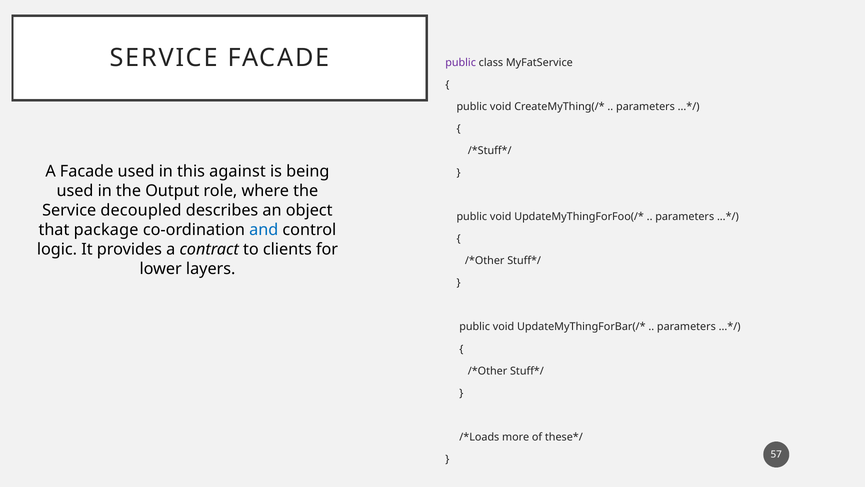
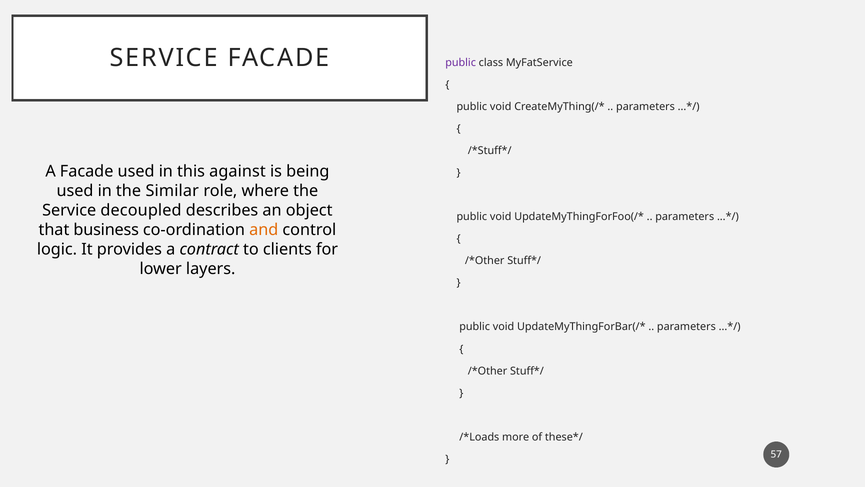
Output: Output -> Similar (172, 191)
package: package -> business (106, 230)
and colour: blue -> orange (264, 230)
